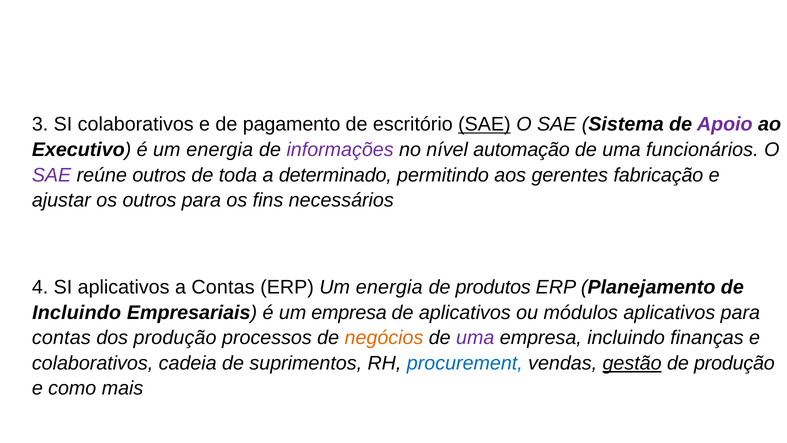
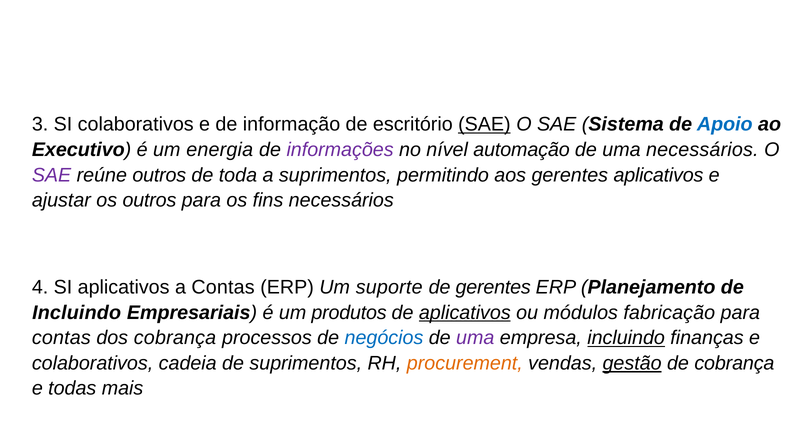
pagamento: pagamento -> informação (292, 124)
Apoio colour: purple -> blue (725, 124)
uma funcionários: funcionários -> necessários (702, 150)
a determinado: determinado -> suprimentos (335, 175)
gerentes fabricação: fabricação -> aplicativos (658, 175)
ERP Um energia: energia -> suporte (389, 287)
de produtos: produtos -> gerentes (493, 287)
um empresa: empresa -> produtos (349, 312)
aplicativos underline: none -> present (465, 312)
módulos aplicativos: aplicativos -> fabricação (669, 312)
dos produção: produção -> cobrança (175, 338)
negócios colour: orange -> blue (384, 338)
incluindo underline: none -> present (626, 338)
procurement colour: blue -> orange (465, 363)
de produção: produção -> cobrança (734, 363)
como: como -> todas (72, 388)
